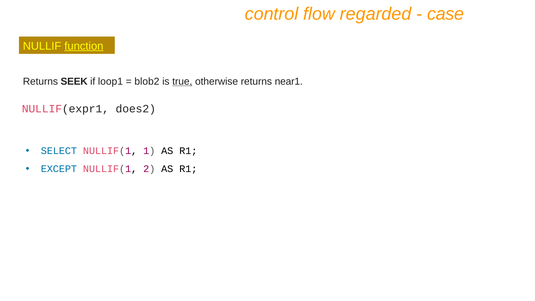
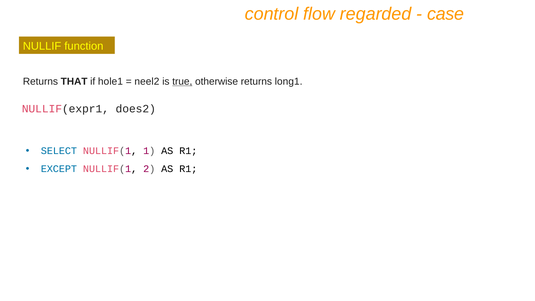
function underline: present -> none (84, 46)
SEEK: SEEK -> THAT (74, 81)
loop1: loop1 -> hole1 (110, 81)
blob2: blob2 -> neel2 (147, 81)
near1: near1 -> long1 (289, 81)
